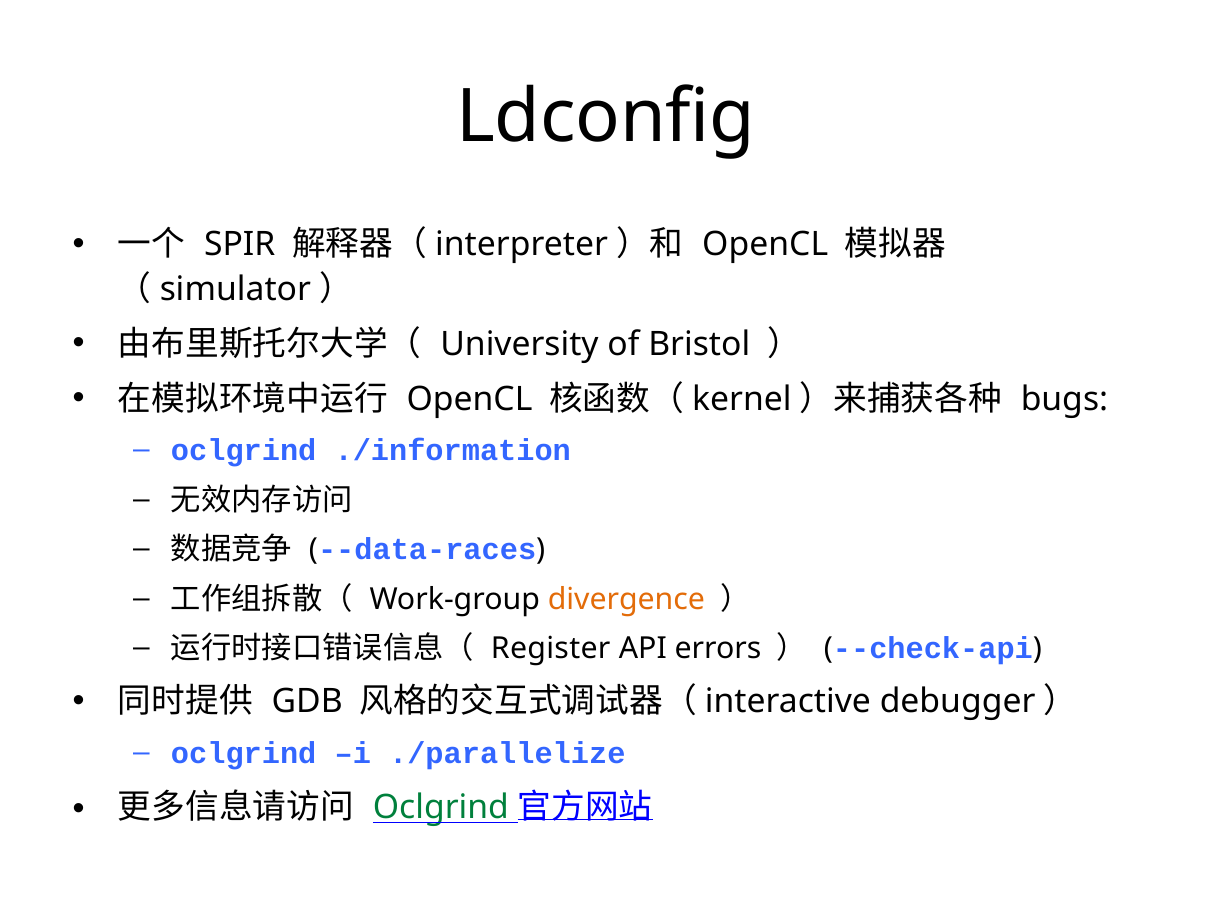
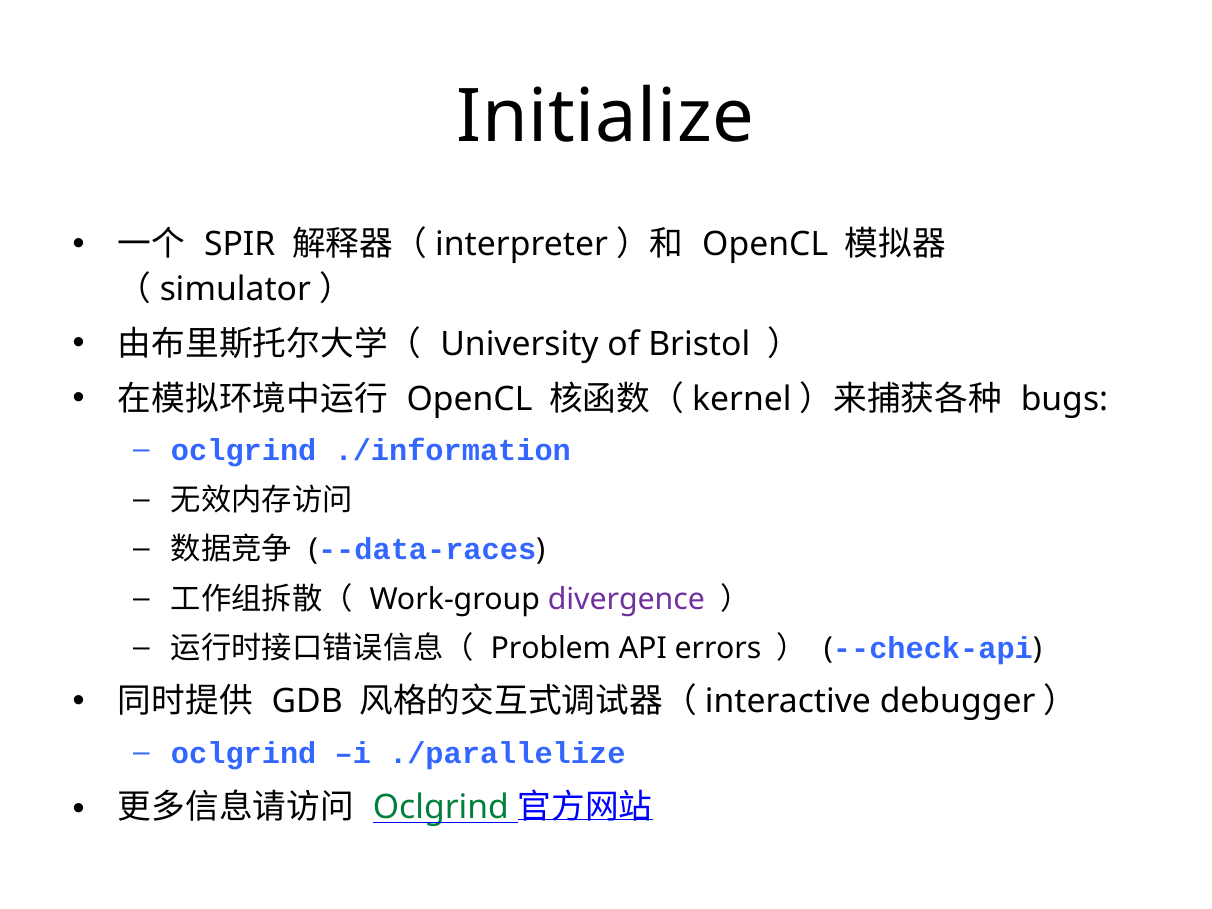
Ldconfig: Ldconfig -> Initialize (605, 117)
divergence colour: orange -> purple (626, 599)
Register: Register -> Problem (551, 648)
